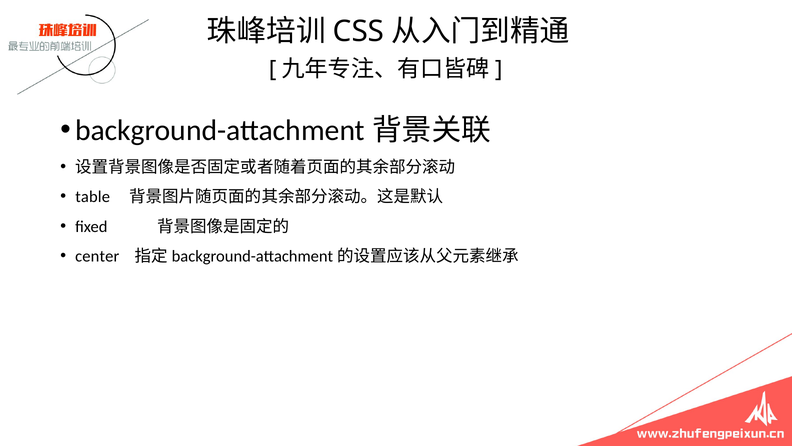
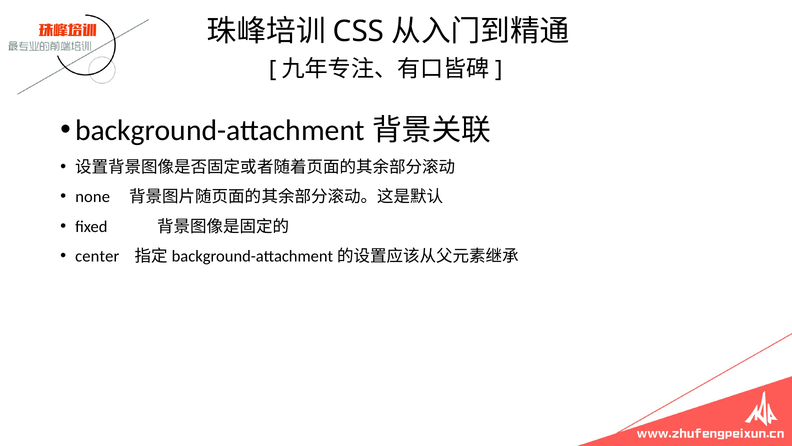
table: table -> none (93, 197)
